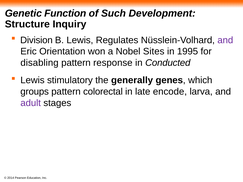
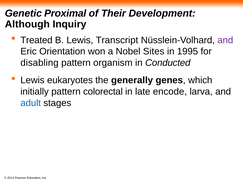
Function: Function -> Proximal (65, 13)
Such: Such -> Their (114, 13)
Structure: Structure -> Although (27, 24)
Division: Division -> Treated (36, 40)
Regulates: Regulates -> Transcript (117, 40)
response: response -> organism (113, 63)
stimulatory: stimulatory -> eukaryotes (70, 80)
groups: groups -> initially (35, 92)
adult colour: purple -> blue (31, 103)
